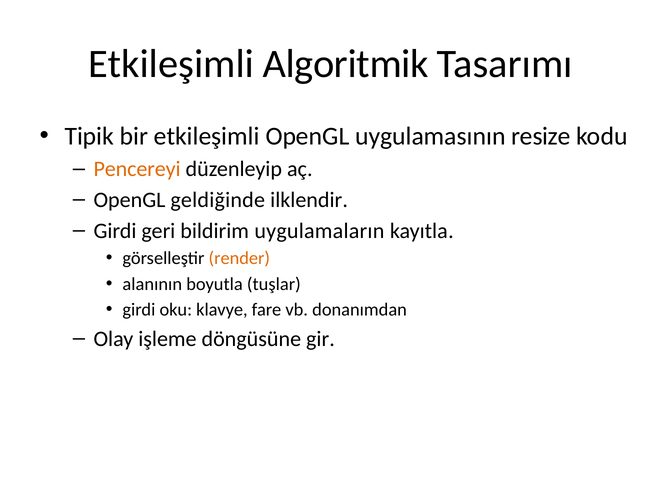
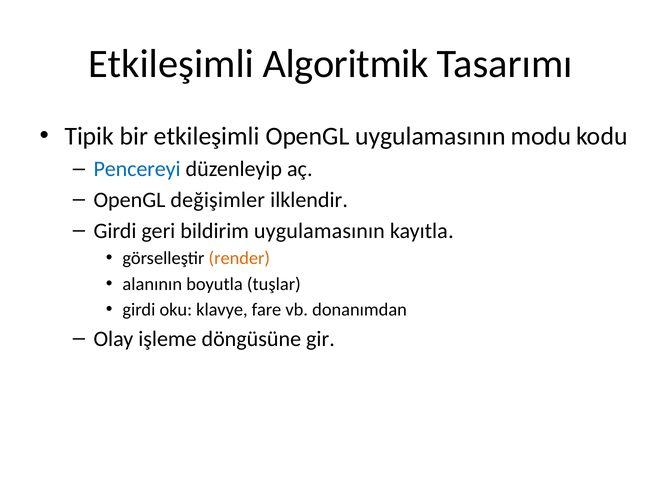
resize: resize -> modu (541, 136)
Pencereyi colour: orange -> blue (137, 169)
geldiğinde: geldiğinde -> değişimler (218, 200)
bildirim uygulamaların: uygulamaların -> uygulamasının (319, 231)
